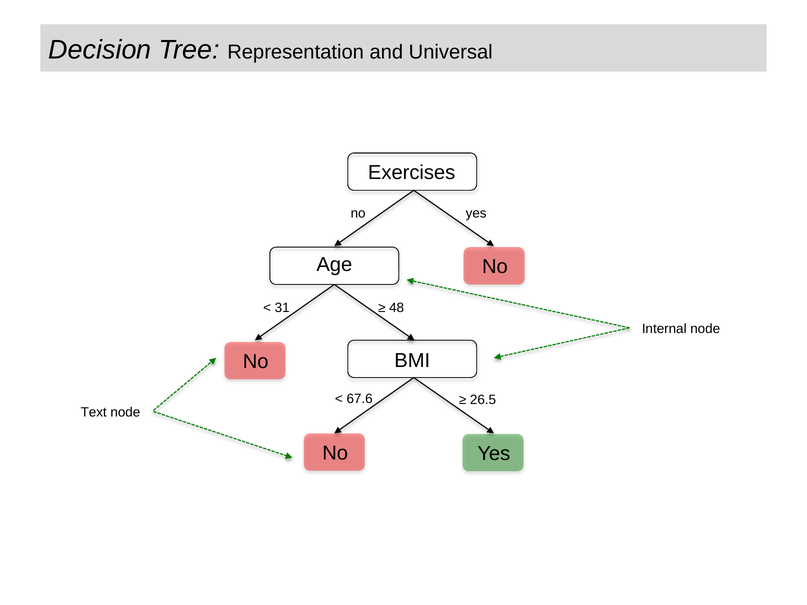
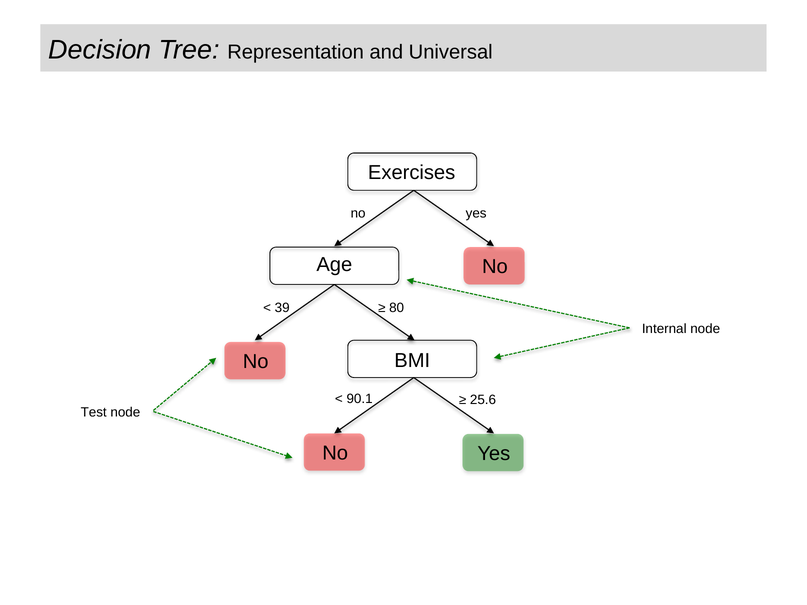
31: 31 -> 39 (282, 308)
48: 48 -> 80 (397, 308)
67.6: 67.6 -> 90.1 (360, 399)
26.5: 26.5 -> 25.6 (483, 400)
Text: Text -> Test (94, 412)
